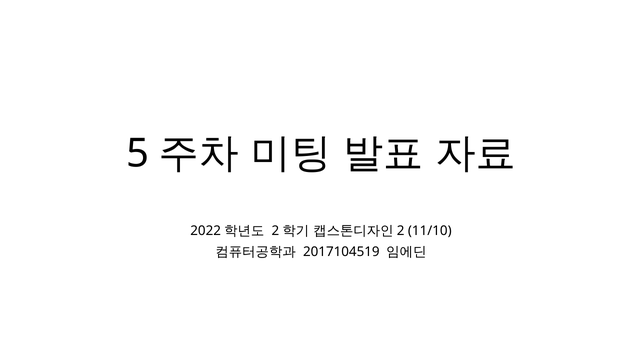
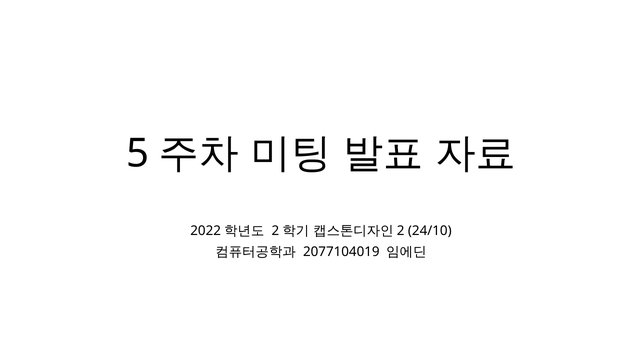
11/10: 11/10 -> 24/10 (430, 231)
2017104519: 2017104519 -> 2077104019 (341, 252)
